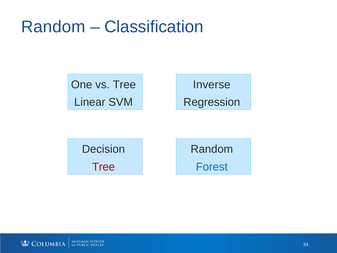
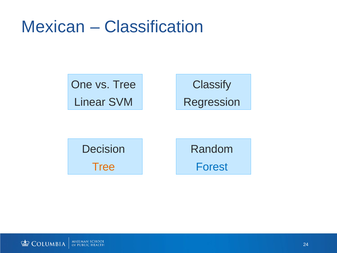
Random: Random -> Mexican (53, 27)
Inverse: Inverse -> Classify (212, 85)
Tree colour: red -> orange (104, 167)
